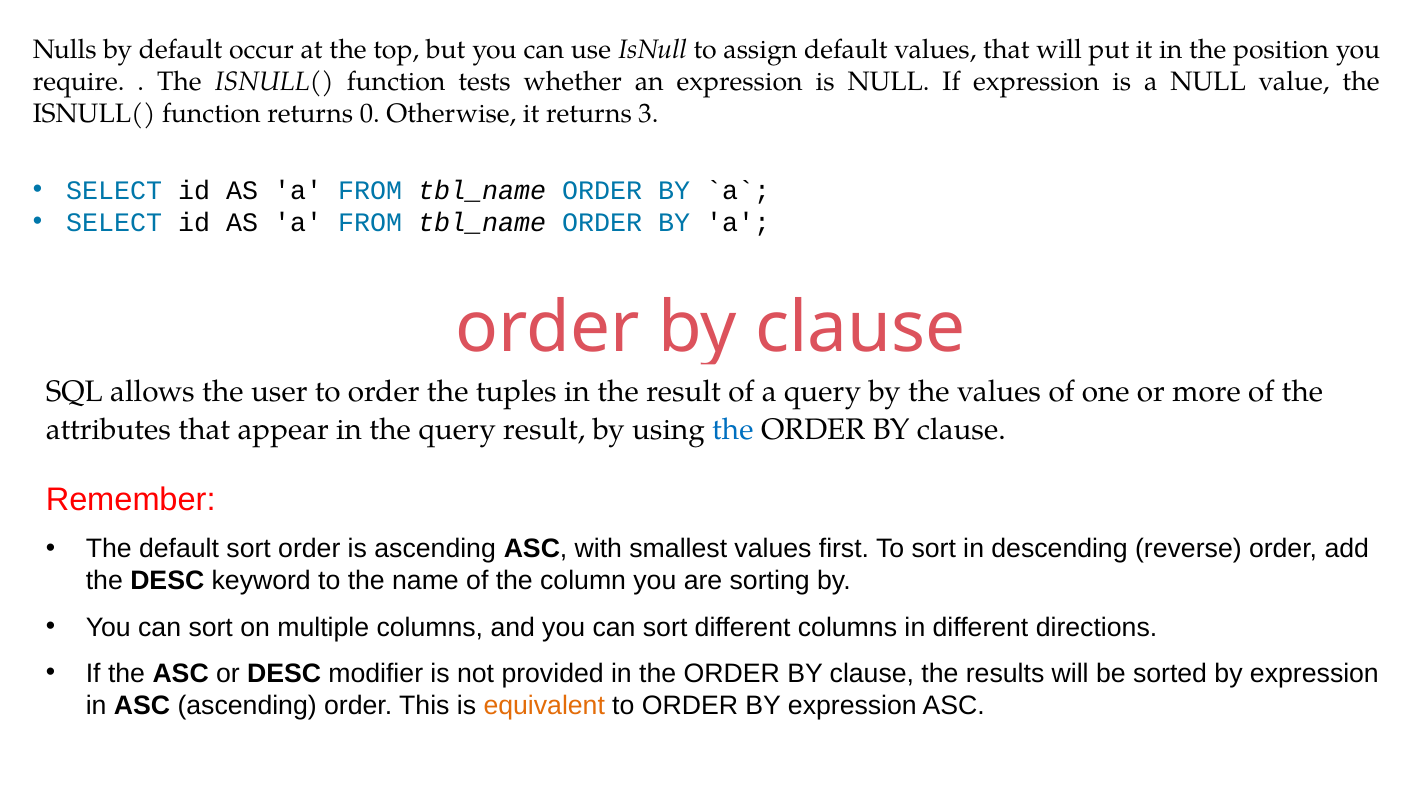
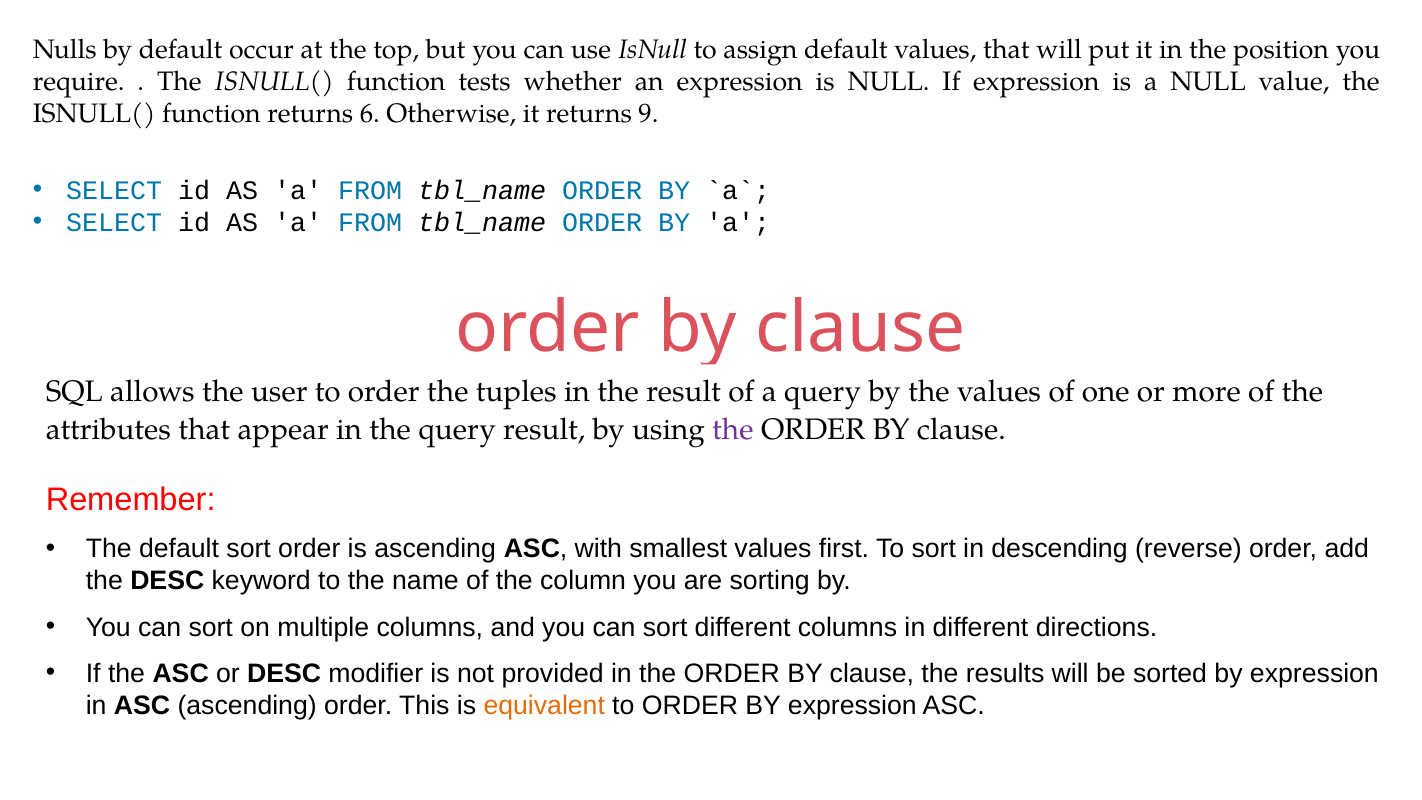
0: 0 -> 6 (370, 114)
3: 3 -> 9 (648, 114)
the colour: blue -> purple (733, 430)
